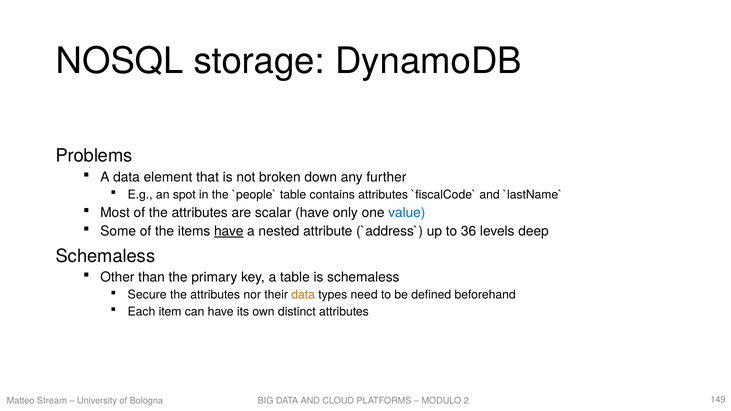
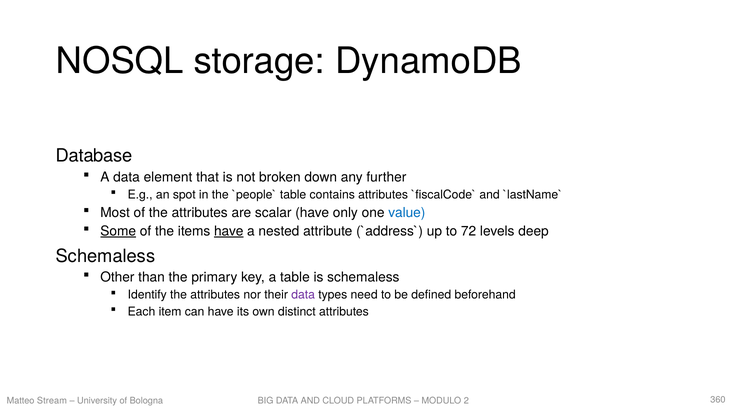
Problems: Problems -> Database (94, 156)
Some underline: none -> present (118, 231)
36: 36 -> 72 (469, 231)
Secure: Secure -> Identify (147, 295)
data colour: orange -> purple (303, 295)
149: 149 -> 360 (718, 400)
